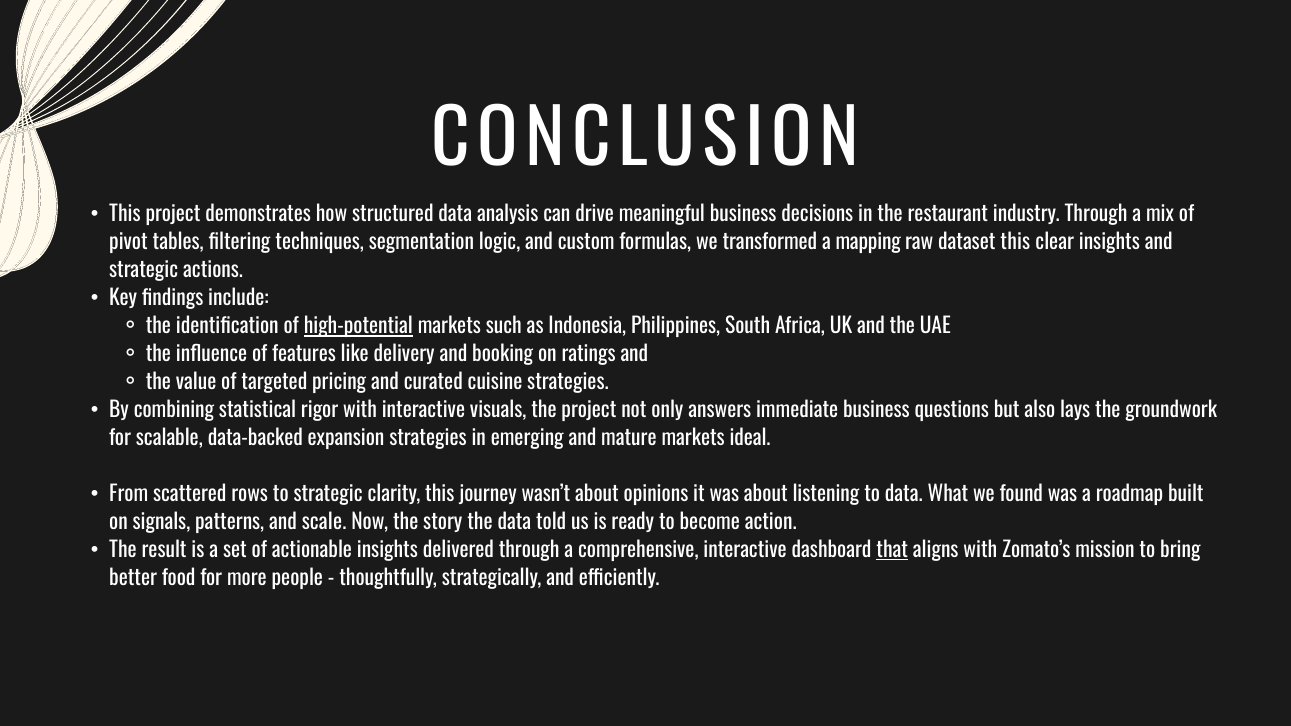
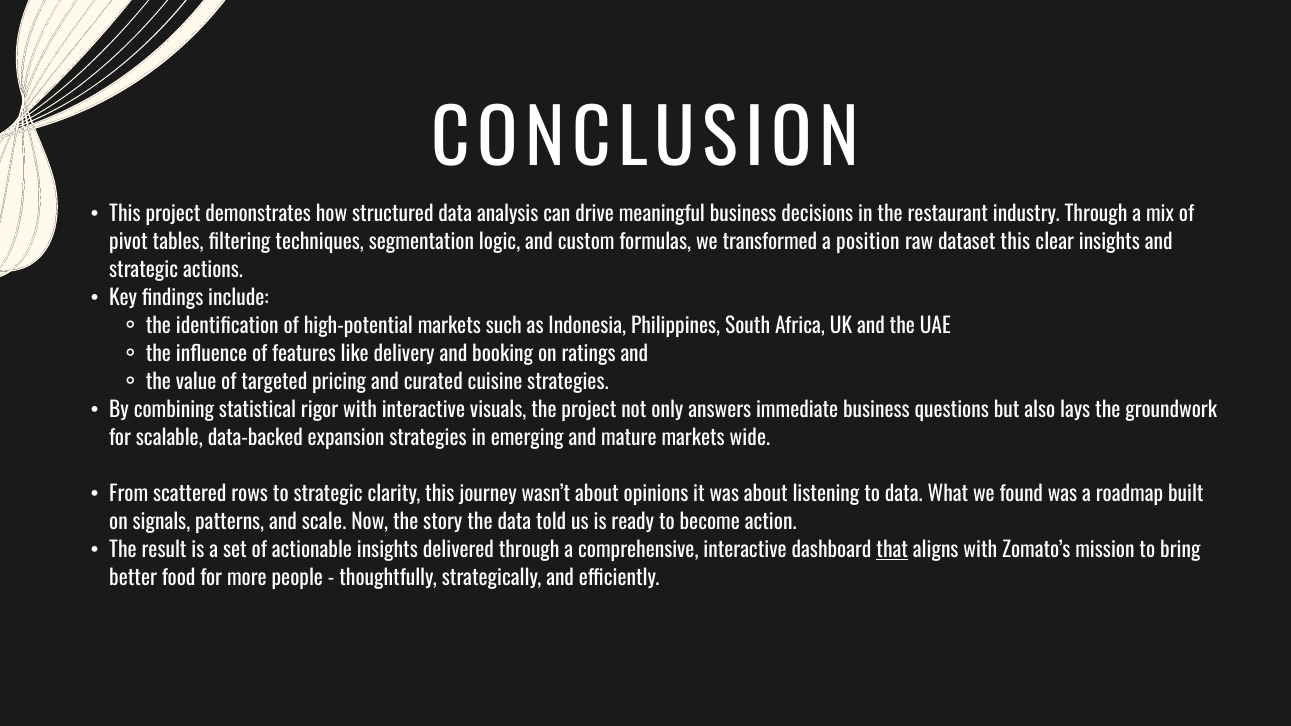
mapping: mapping -> position (868, 243)
high-potential underline: present -> none (358, 327)
ideal: ideal -> wide (750, 439)
